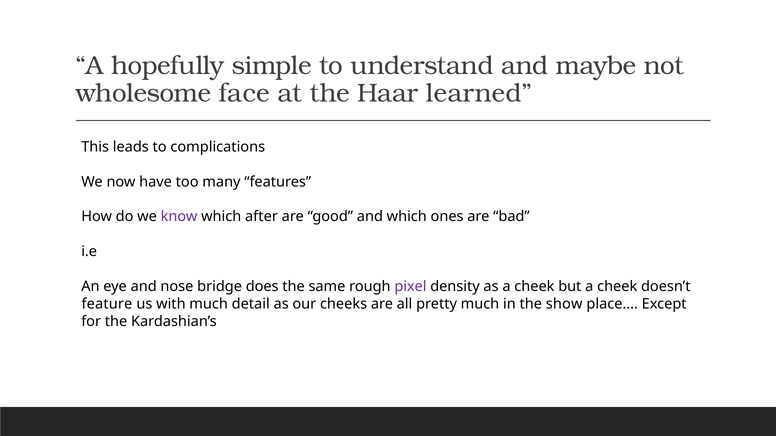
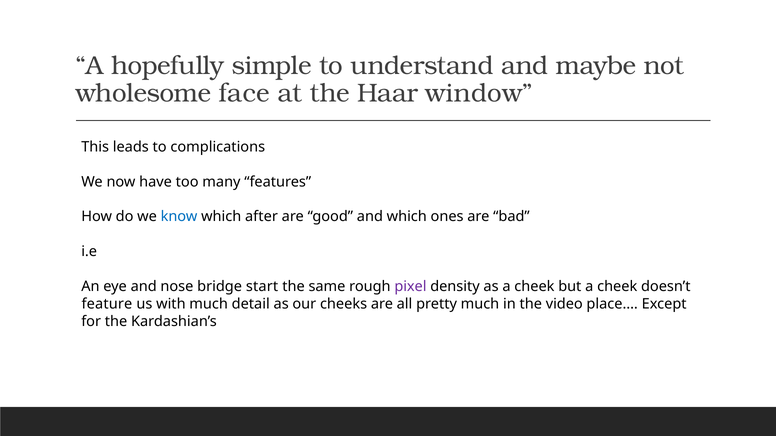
learned: learned -> window (479, 94)
know colour: purple -> blue (179, 217)
does: does -> start (262, 287)
show: show -> video (564, 304)
